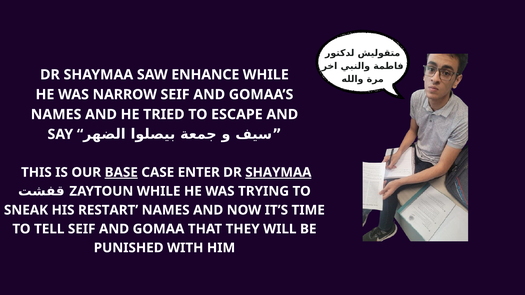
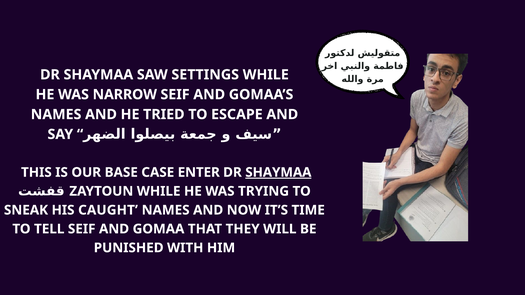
ENHANCE: ENHANCE -> SETTINGS (205, 75)
BASE underline: present -> none (121, 173)
RESTART: RESTART -> CAUGHT (108, 210)
